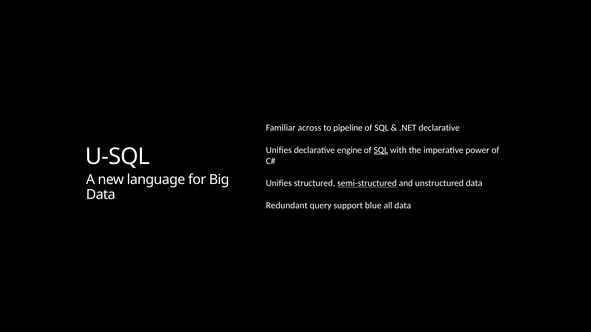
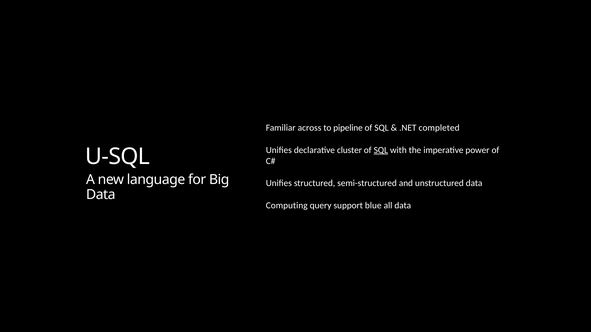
.NET declarative: declarative -> completed (439, 128)
engine: engine -> cluster (349, 150)
semi-structured underline: present -> none (367, 183)
Redundant: Redundant -> Computing (287, 206)
